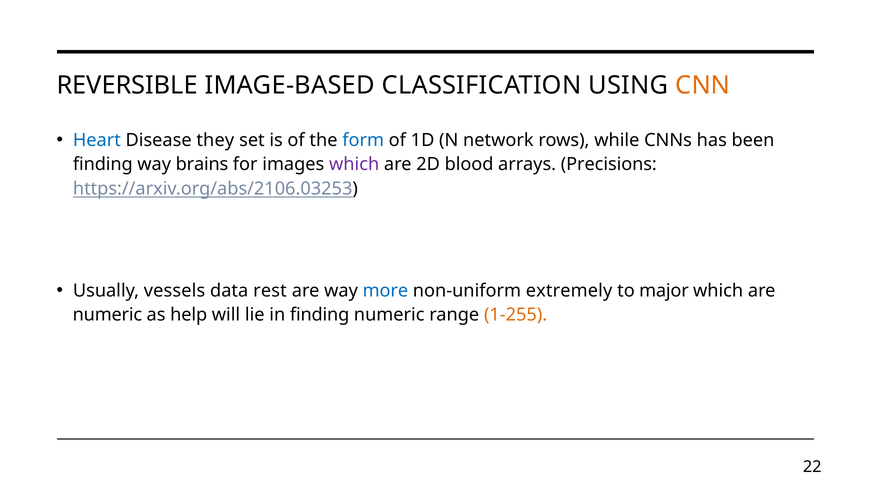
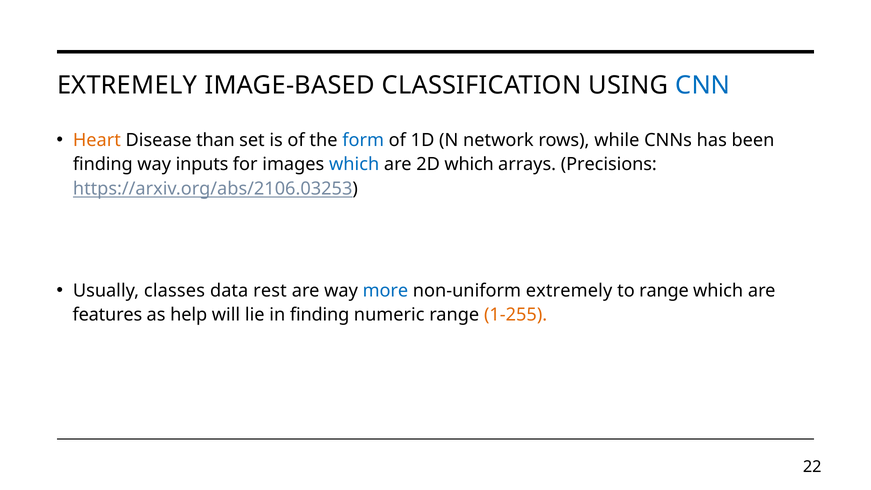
REVERSIBLE: REVERSIBLE -> EXTREMELY (127, 86)
CNN colour: orange -> blue (703, 86)
Heart colour: blue -> orange (97, 140)
they: they -> than (215, 140)
brains: brains -> inputs (202, 164)
which colour: purple -> blue (354, 164)
2D blood: blood -> which (469, 164)
vessels: vessels -> classes (174, 291)
to major: major -> range (664, 291)
numeric: numeric -> features (107, 315)
